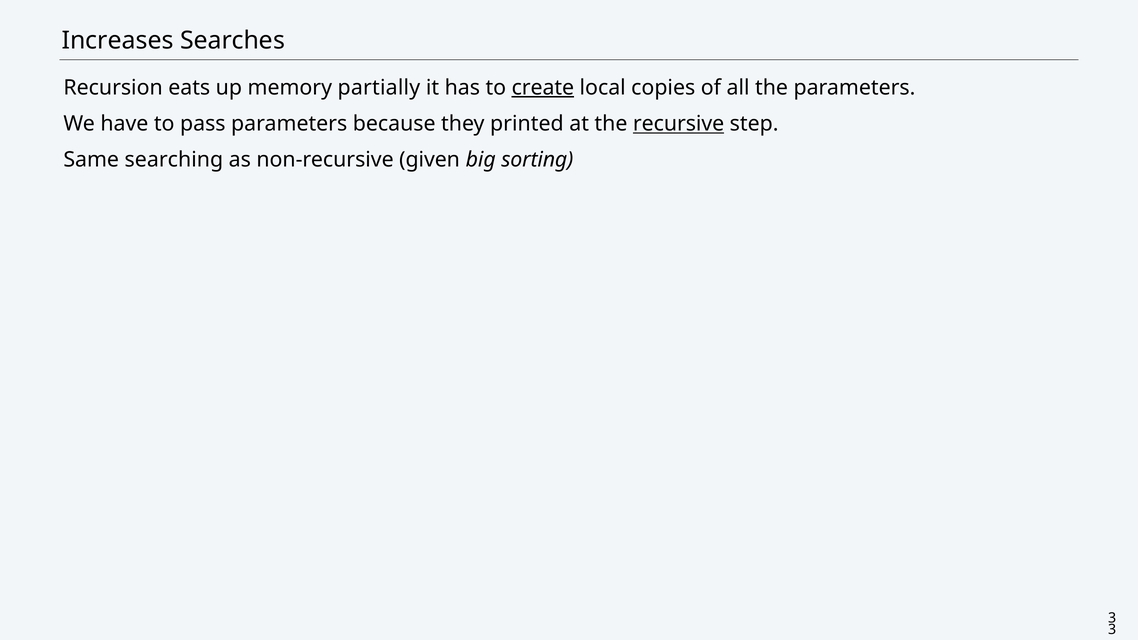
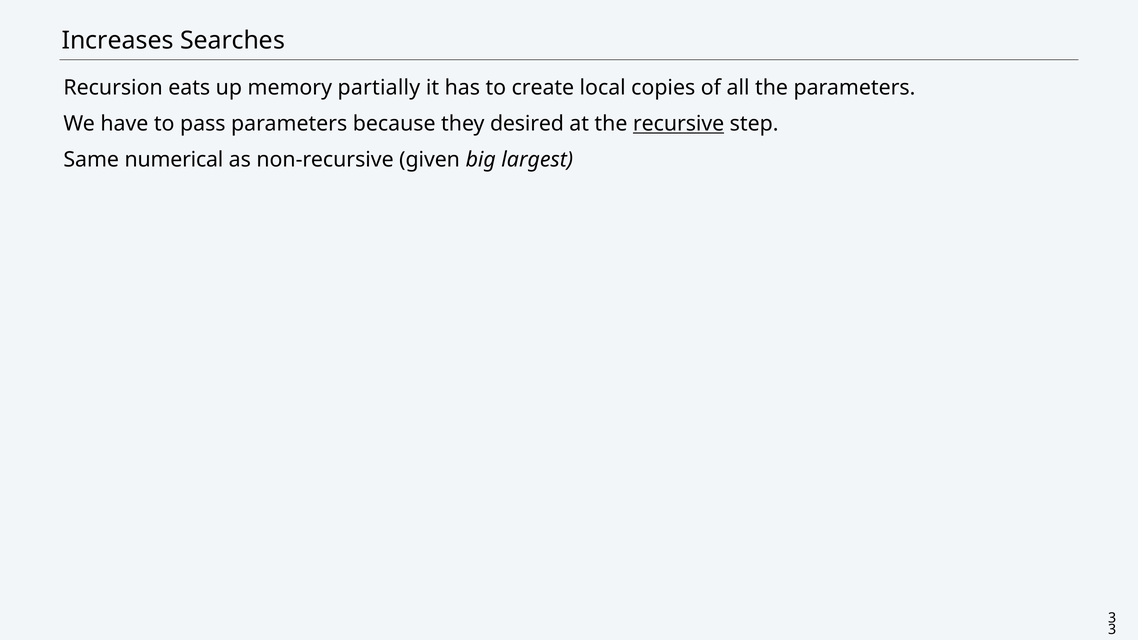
create underline: present -> none (543, 88)
printed: printed -> desired (527, 124)
searching: searching -> numerical (174, 160)
sorting: sorting -> largest (537, 160)
